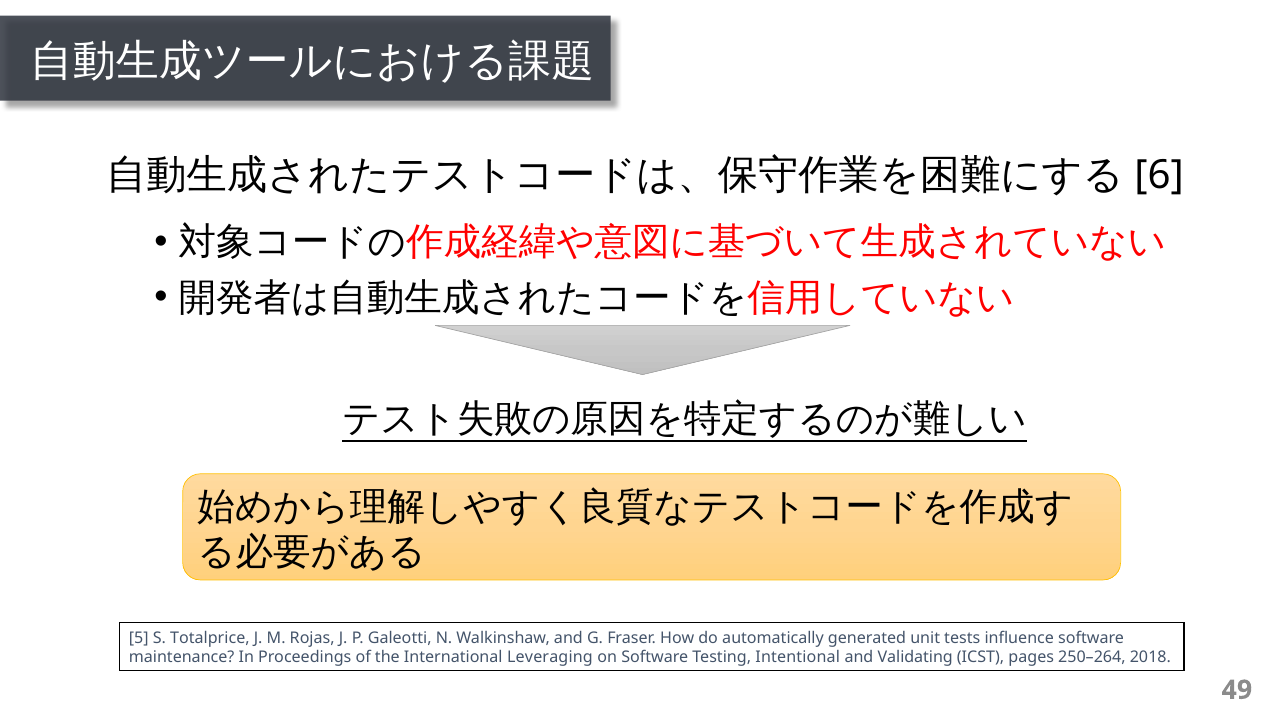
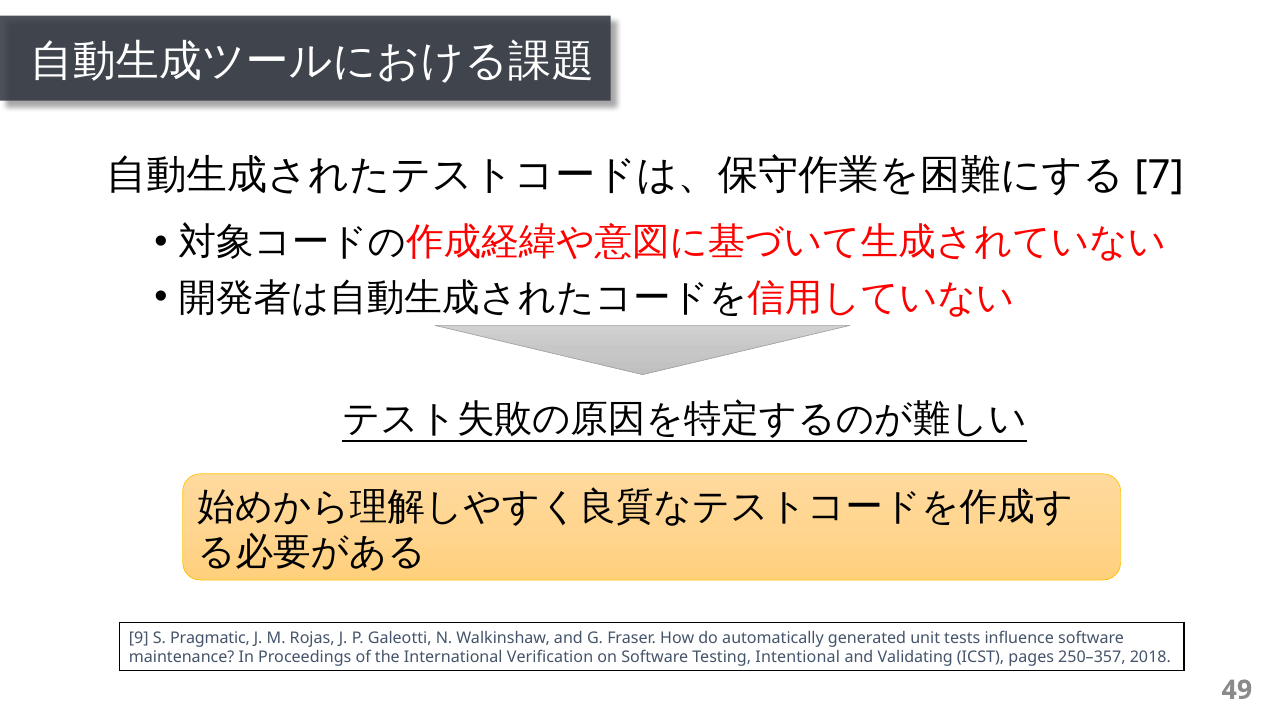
6: 6 -> 7 (1159, 175)
5: 5 -> 9 (139, 638)
Totalprice: Totalprice -> Pragmatic (210, 638)
Leveraging: Leveraging -> Veriﬁcation (550, 658)
250–264: 250–264 -> 250–357 (1092, 658)
